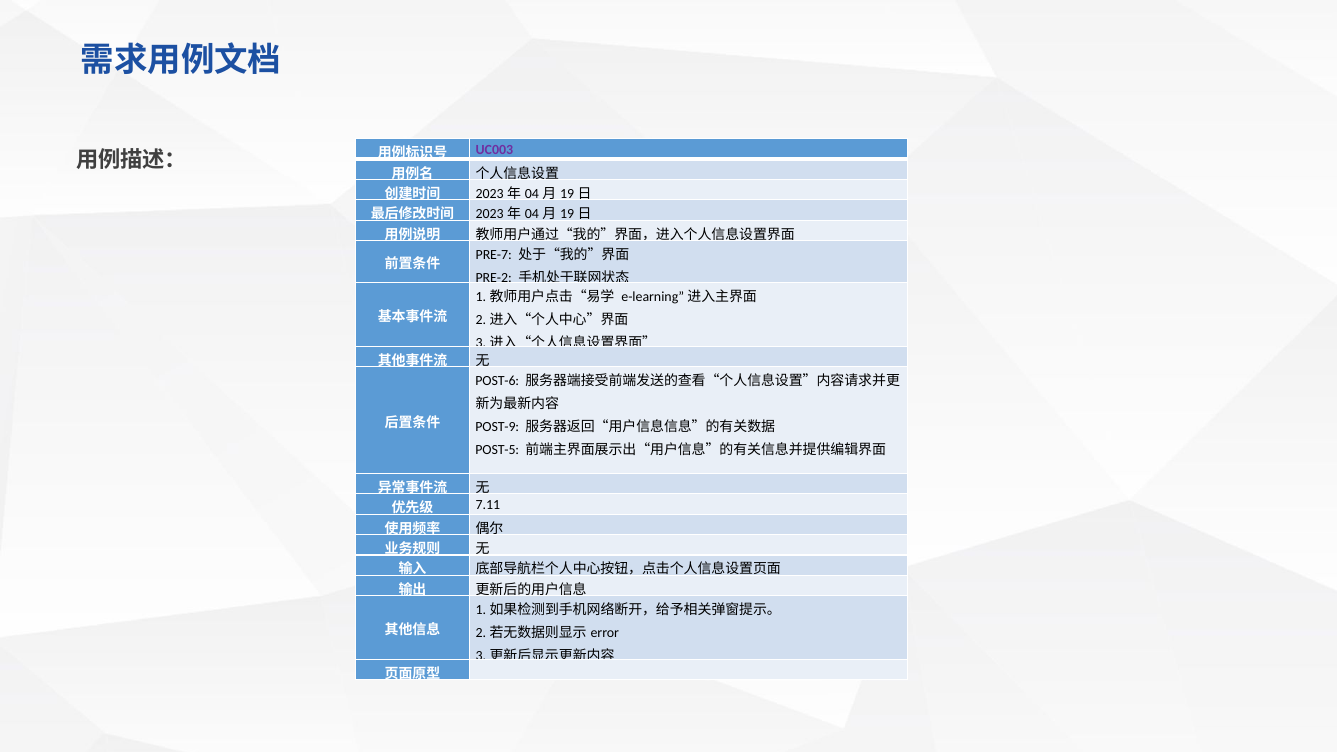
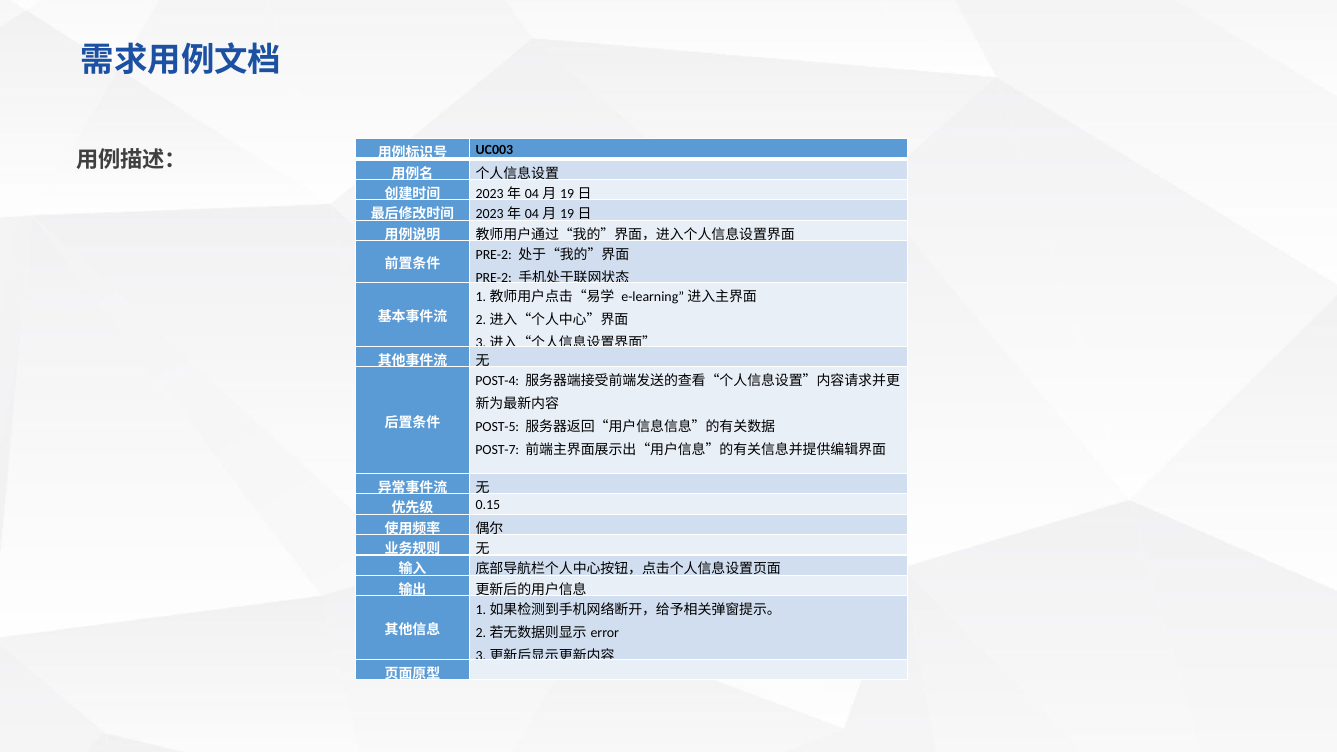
UC003 colour: purple -> black (494, 150)
PRE-7: PRE-7 -> PRE-2 (494, 255)
POST-6: POST-6 -> POST-4 (497, 381)
POST-9: POST-9 -> POST-5 (497, 427)
POST-5: POST-5 -> POST-7 (497, 450)
7.11: 7.11 -> 0.15 (488, 505)
